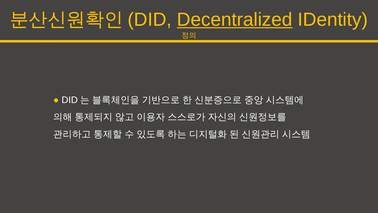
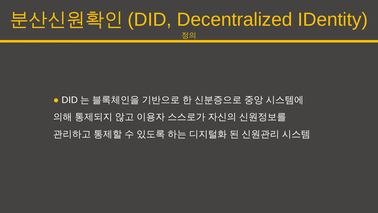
Decentralized underline: present -> none (235, 20)
